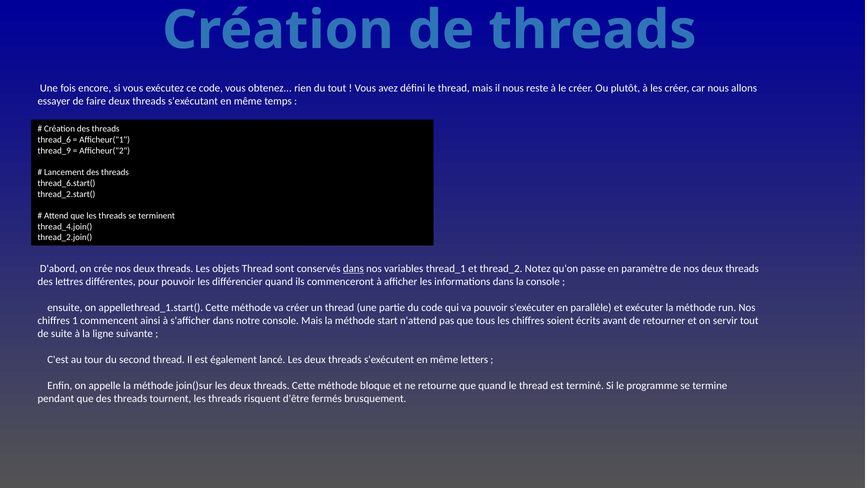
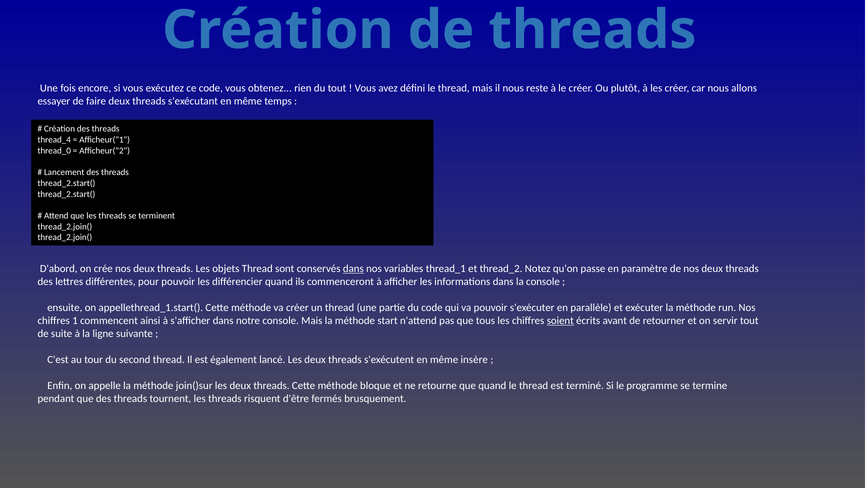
thread_6: thread_6 -> thread_4 (54, 140)
thread_9: thread_9 -> thread_0 (54, 151)
thread_6.start(: thread_6.start( -> thread_2.start( (66, 183)
thread_4.join(: thread_4.join( -> thread_2.join( (65, 226)
soient underline: none -> present (560, 320)
letters: letters -> insère (474, 360)
